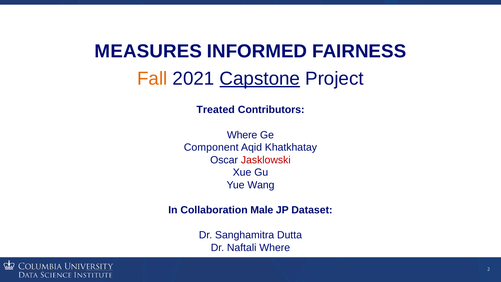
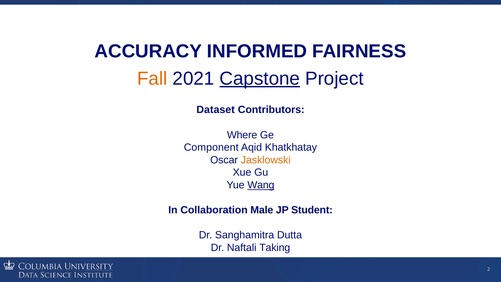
MEASURES: MEASURES -> ACCURACY (148, 51)
Treated: Treated -> Dataset (216, 110)
Jasklowski colour: red -> orange (266, 160)
Wang underline: none -> present (261, 185)
Dataset: Dataset -> Student (312, 210)
Naftali Where: Where -> Taking (275, 248)
